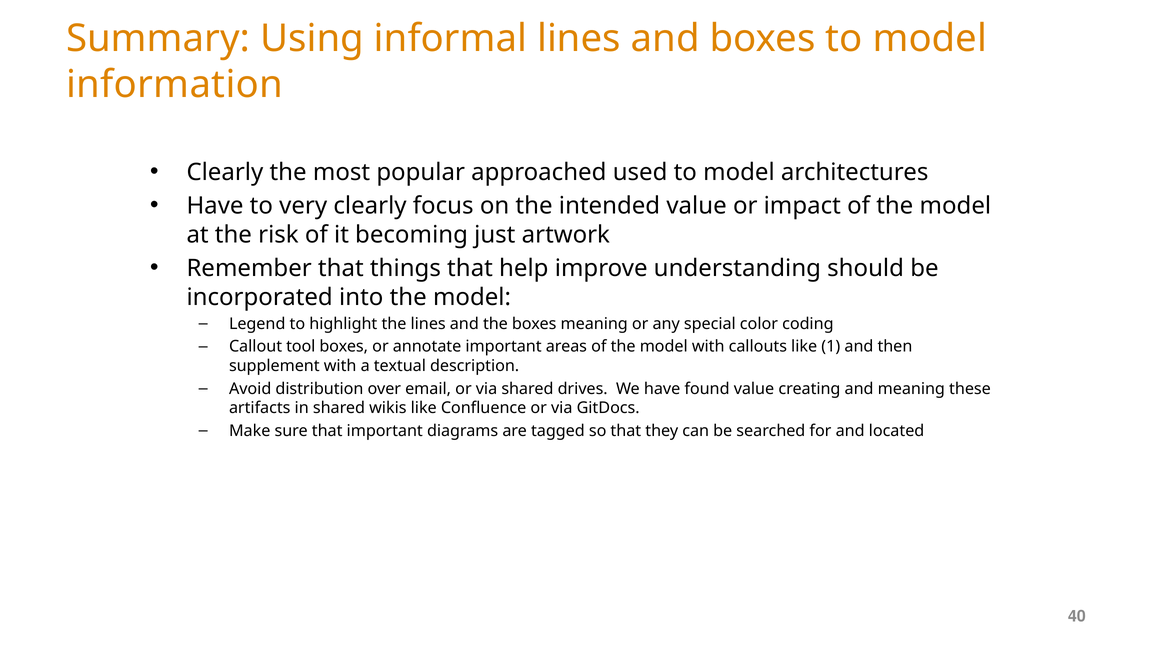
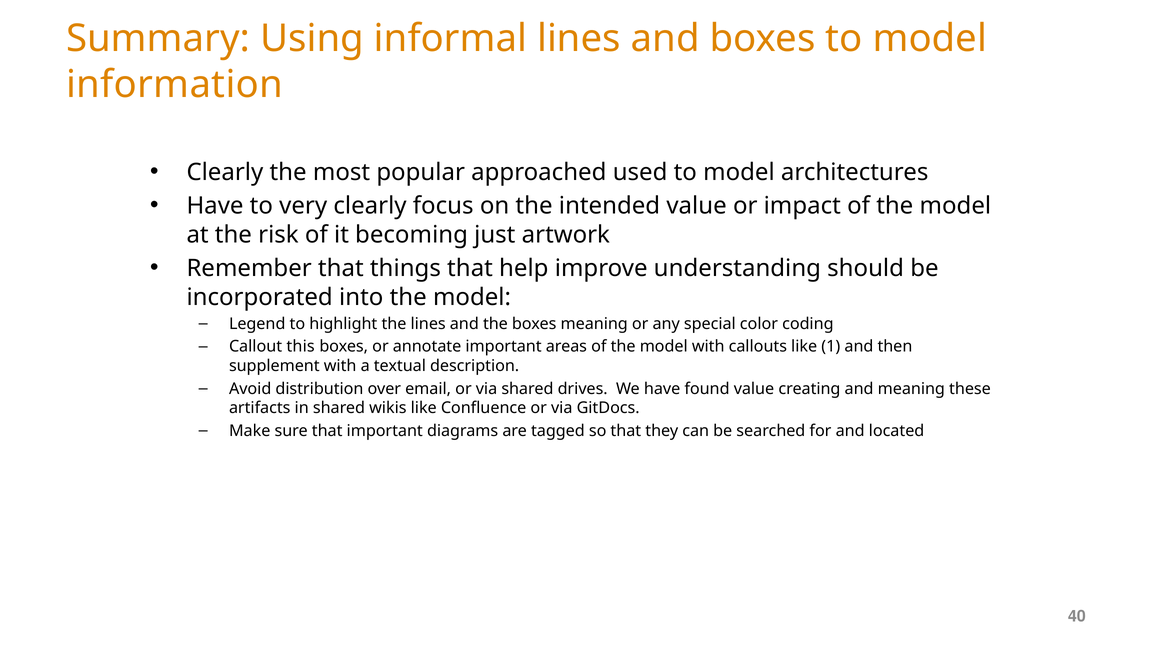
tool: tool -> this (301, 347)
